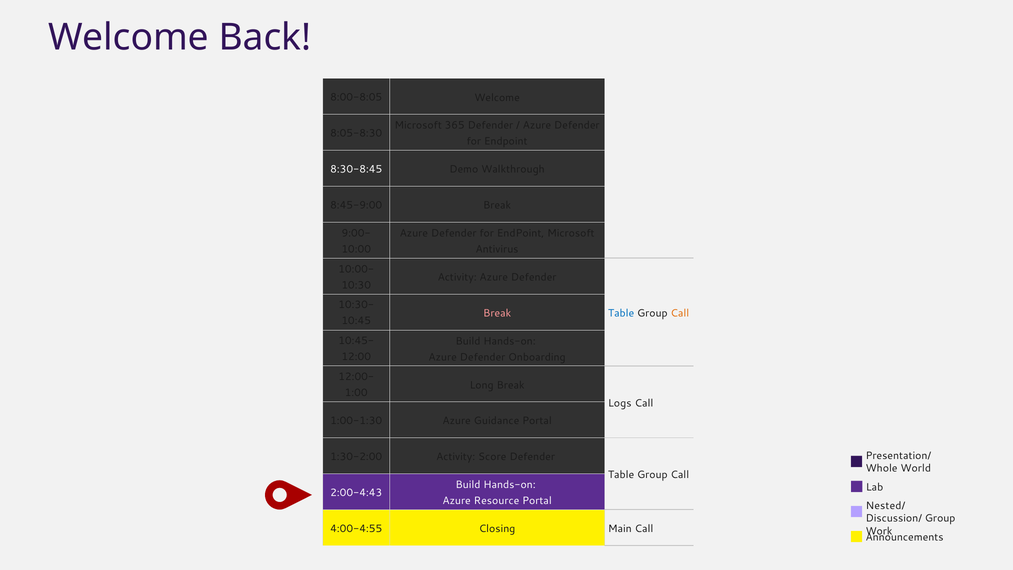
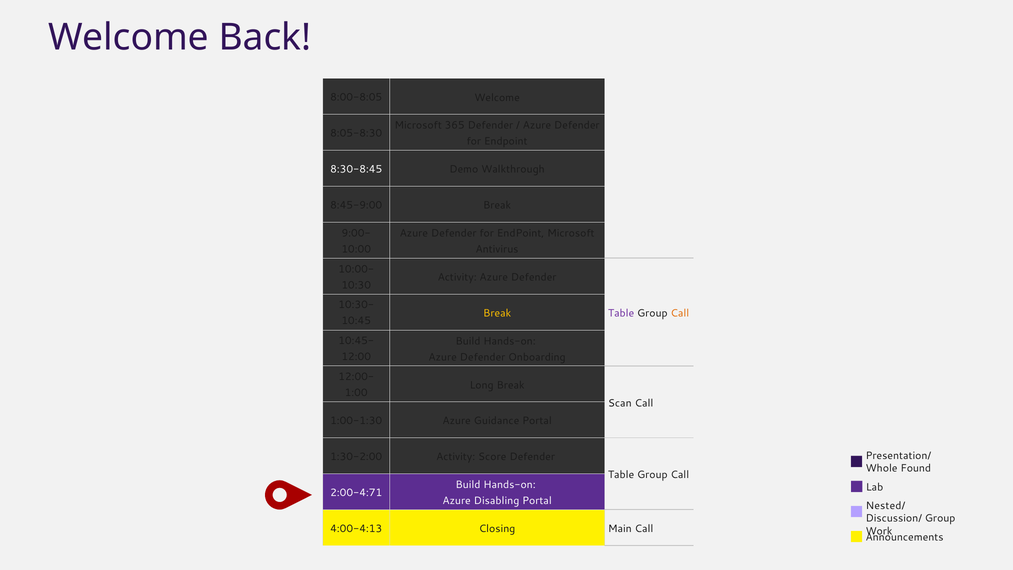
Break colour: pink -> yellow (497, 313)
Table colour: blue -> purple (621, 313)
Logs: Logs -> Scan (620, 403)
World: World -> Found (916, 468)
2:00-4:43: 2:00-4:43 -> 2:00-4:71 (356, 493)
Resource: Resource -> Disabling (497, 501)
4:00-4:55: 4:00-4:55 -> 4:00-4:13 (356, 528)
